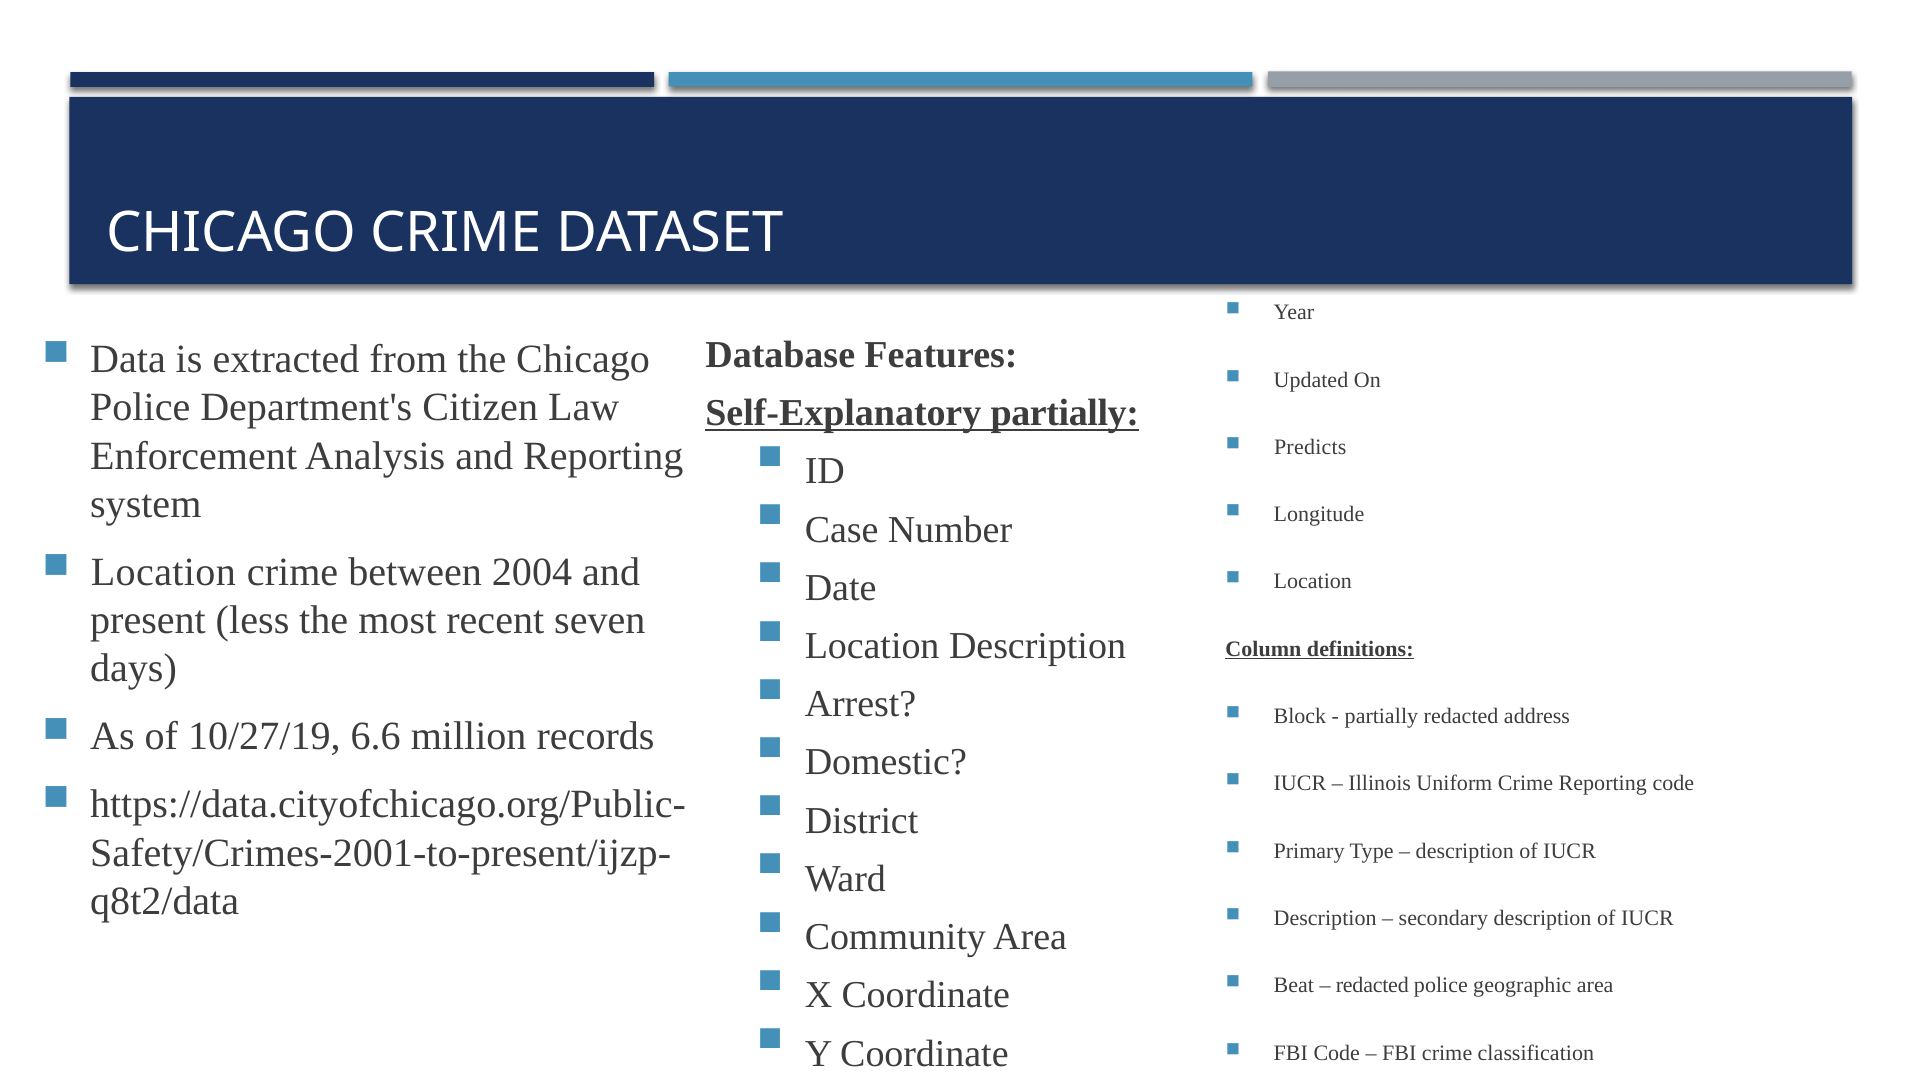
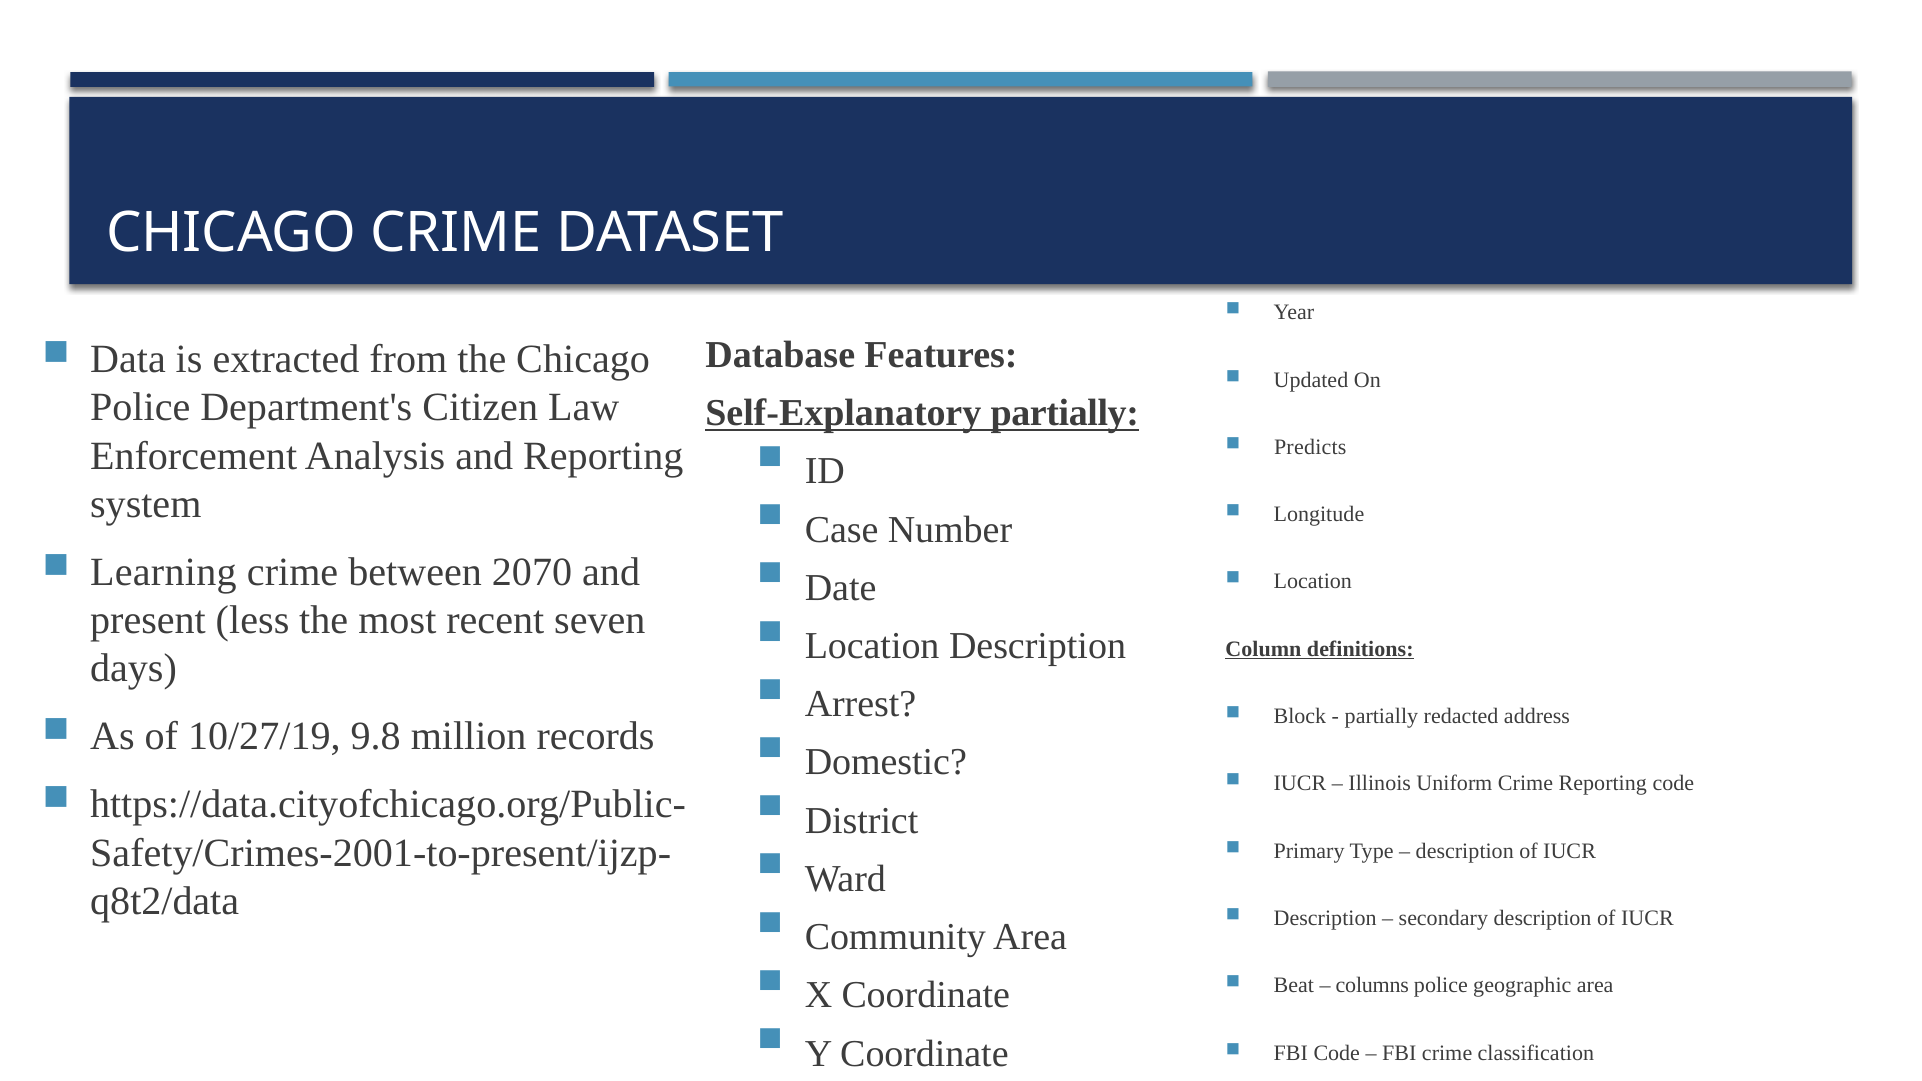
Location: Location -> Learning (163, 572)
2004: 2004 -> 2070 (532, 572)
6.6: 6.6 -> 9.8 (376, 737)
redacted: redacted -> columns (1372, 986)
